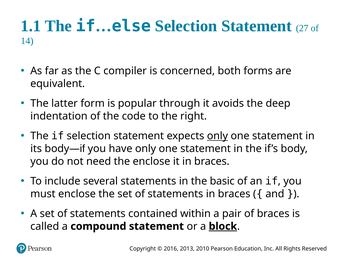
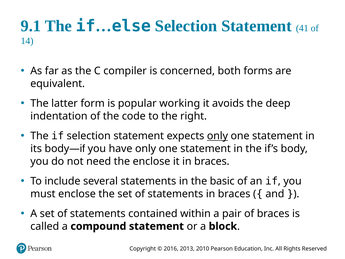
1.1: 1.1 -> 9.1 (31, 26)
27: 27 -> 41 (302, 28)
through: through -> working (180, 103)
block underline: present -> none (223, 226)
